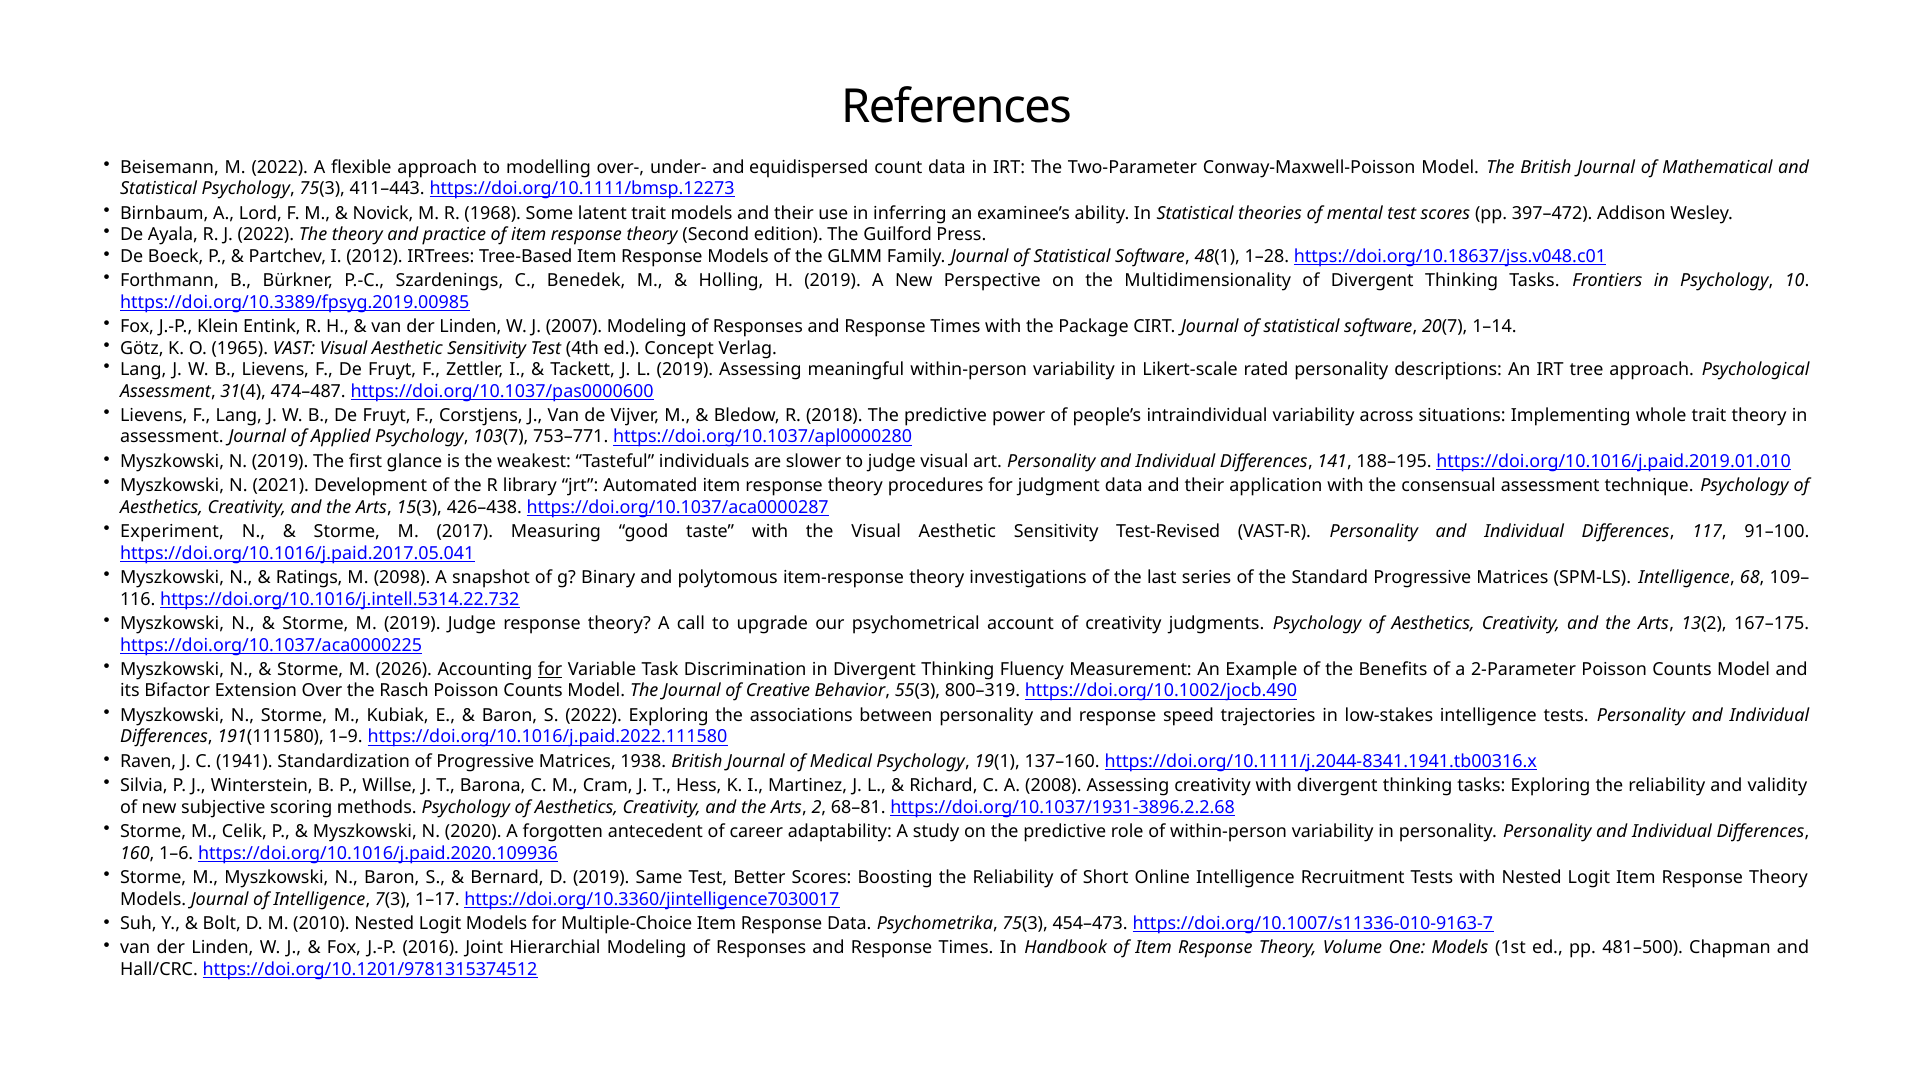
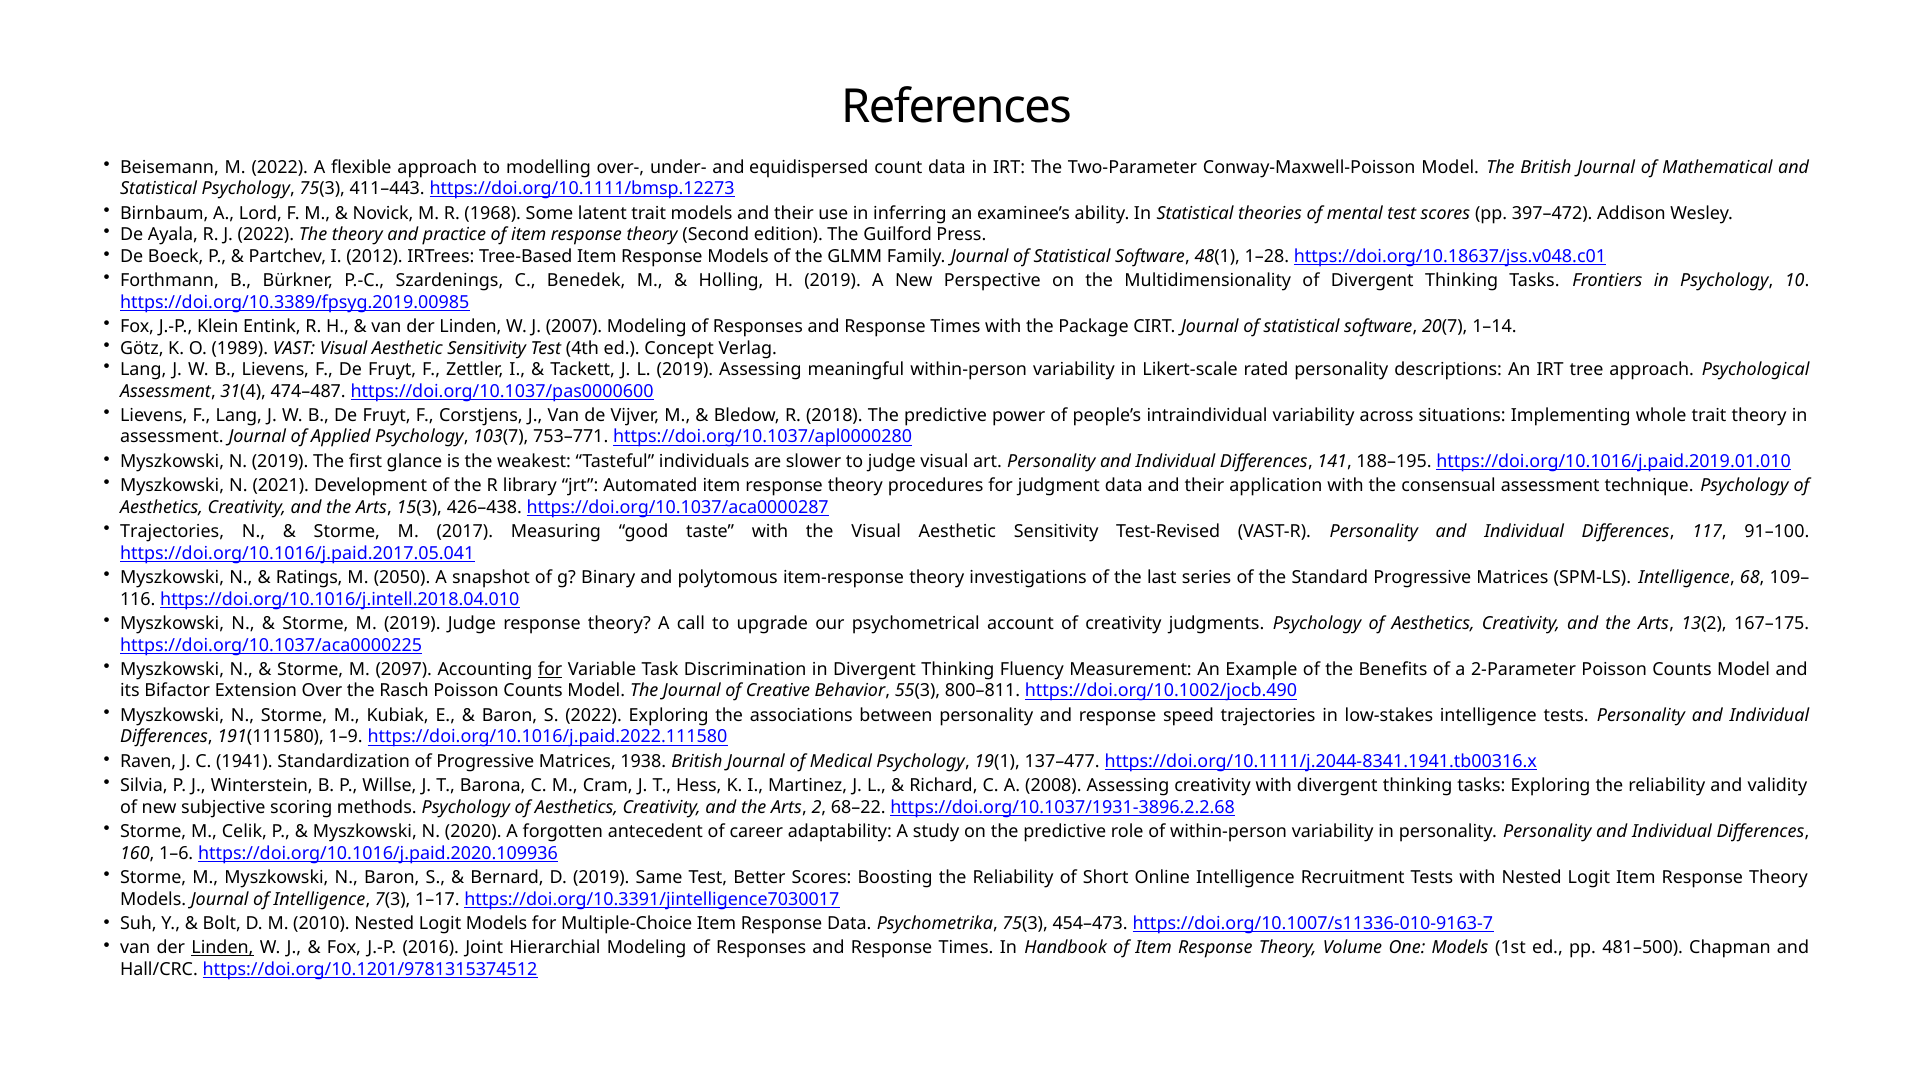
1965: 1965 -> 1989 (240, 348)
Experiment: Experiment -> Trajectories (172, 532)
2098: 2098 -> 2050 (402, 578)
https://doi.org/10.1016/j.intell.5314.22.732: https://doi.org/10.1016/j.intell.5314.22.732 -> https://doi.org/10.1016/j.intell.2018.04.010 (340, 599)
2026: 2026 -> 2097 (404, 670)
800–319: 800–319 -> 800–811 (983, 691)
137–160: 137–160 -> 137–477 (1062, 761)
68–81: 68–81 -> 68–22 (858, 807)
https://doi.org/10.3360/jintelligence7030017: https://doi.org/10.3360/jintelligence7030017 -> https://doi.org/10.3391/jintelligence7030017 (652, 899)
Linden underline: none -> present (222, 948)
